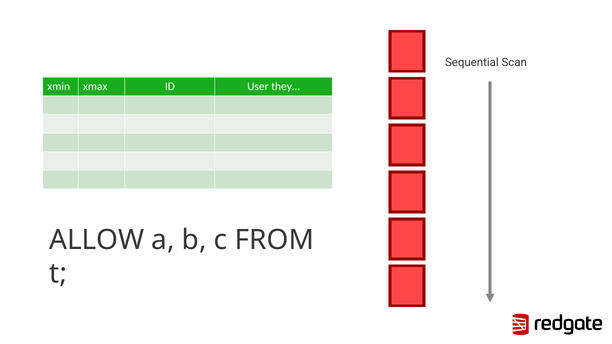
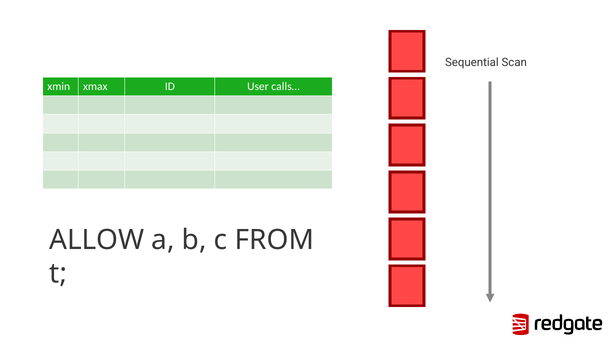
they…: they… -> calls… (286, 87)
